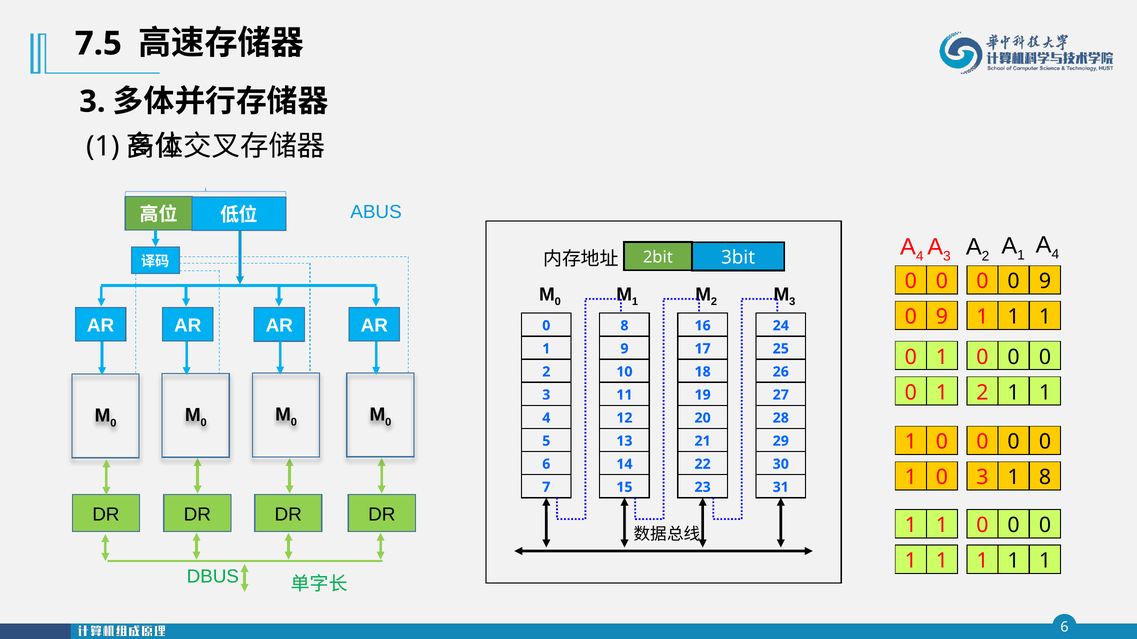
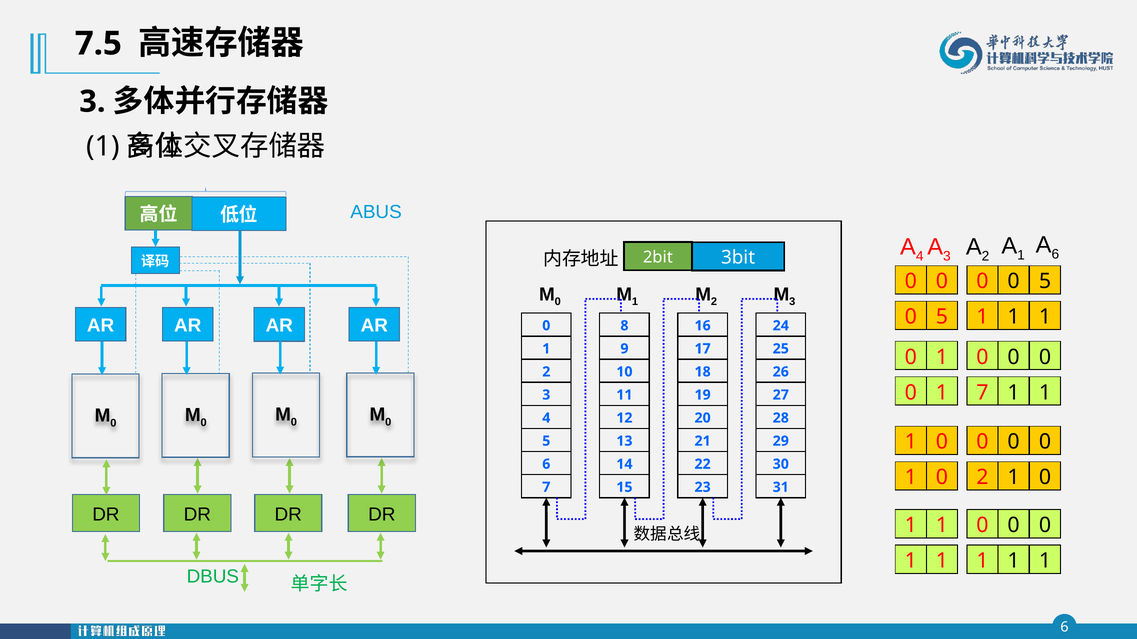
4: 4 -> 6 (1055, 255)
0 0 9: 9 -> 5 (1045, 282)
9: 9 -> 5 (942, 317)
0 1 2: 2 -> 7 (982, 393)
0 3: 3 -> 2 (982, 478)
8: 8 -> 0 (1045, 478)
